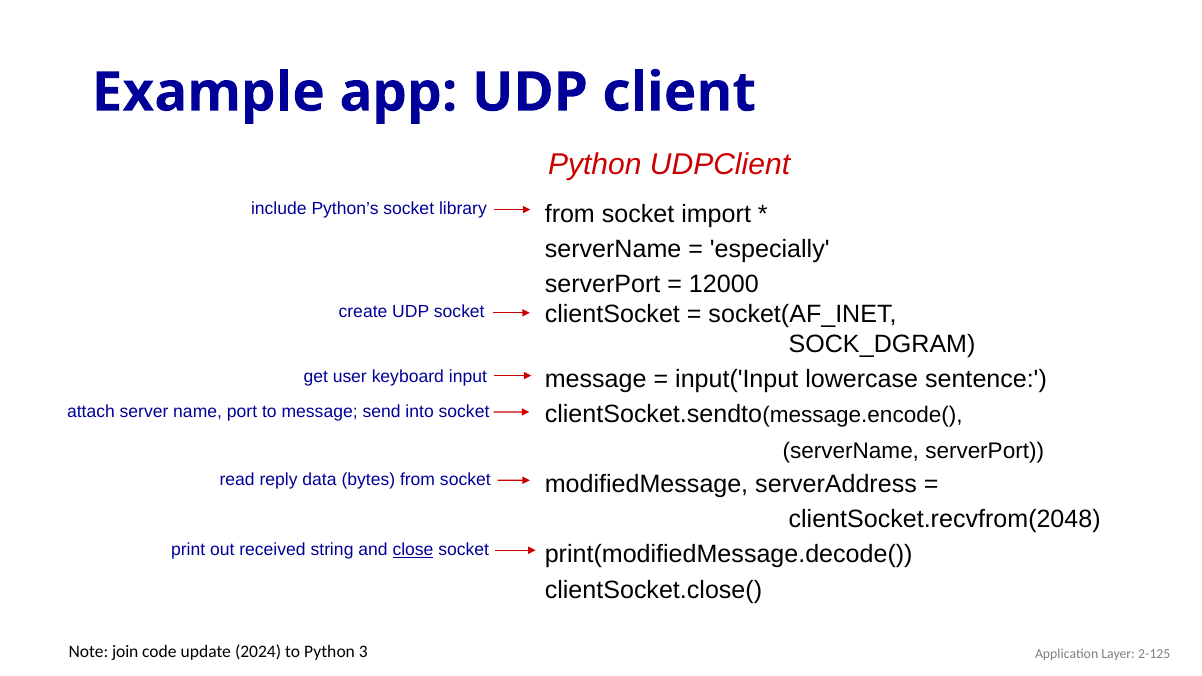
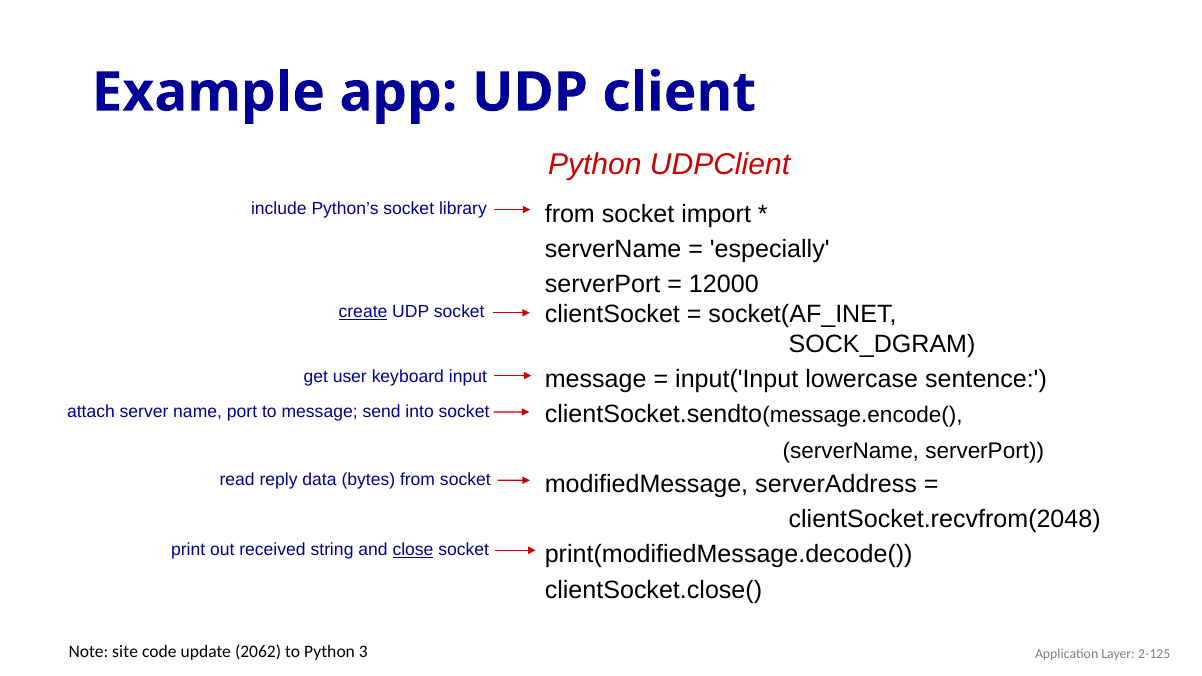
create underline: none -> present (363, 312)
join: join -> site (125, 651)
2024: 2024 -> 2062 (258, 651)
